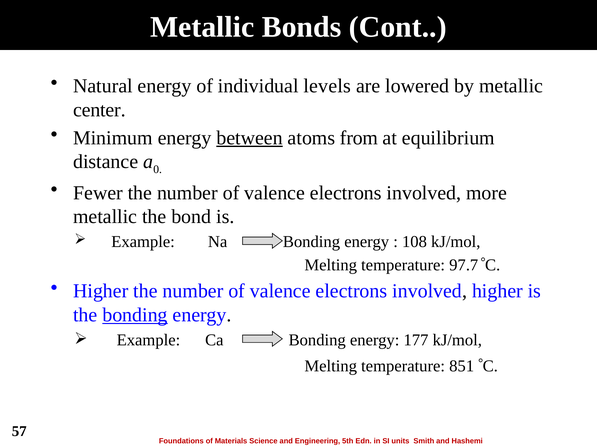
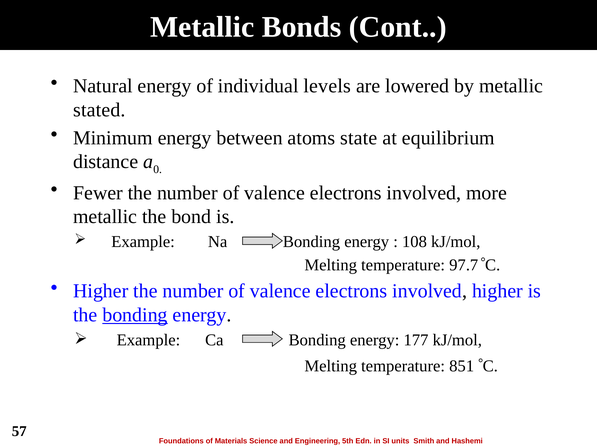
center: center -> stated (99, 110)
between underline: present -> none (250, 138)
from: from -> state (359, 138)
